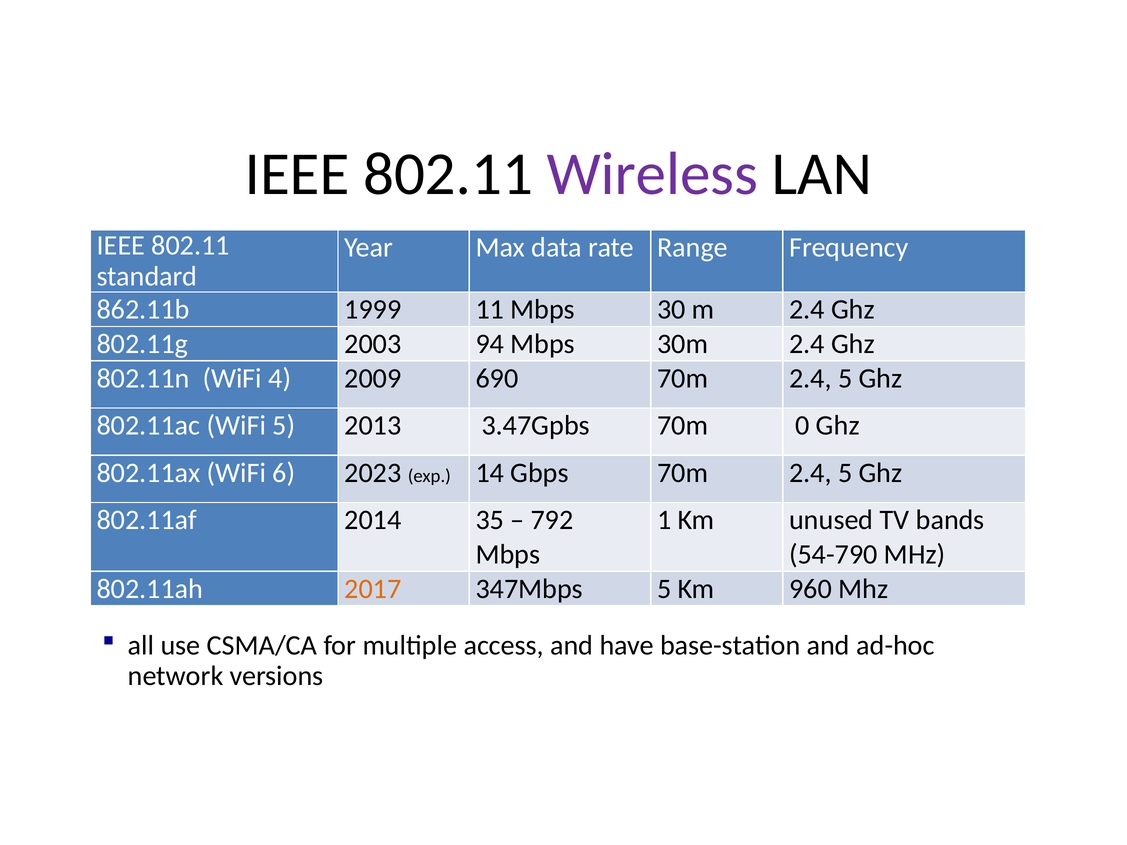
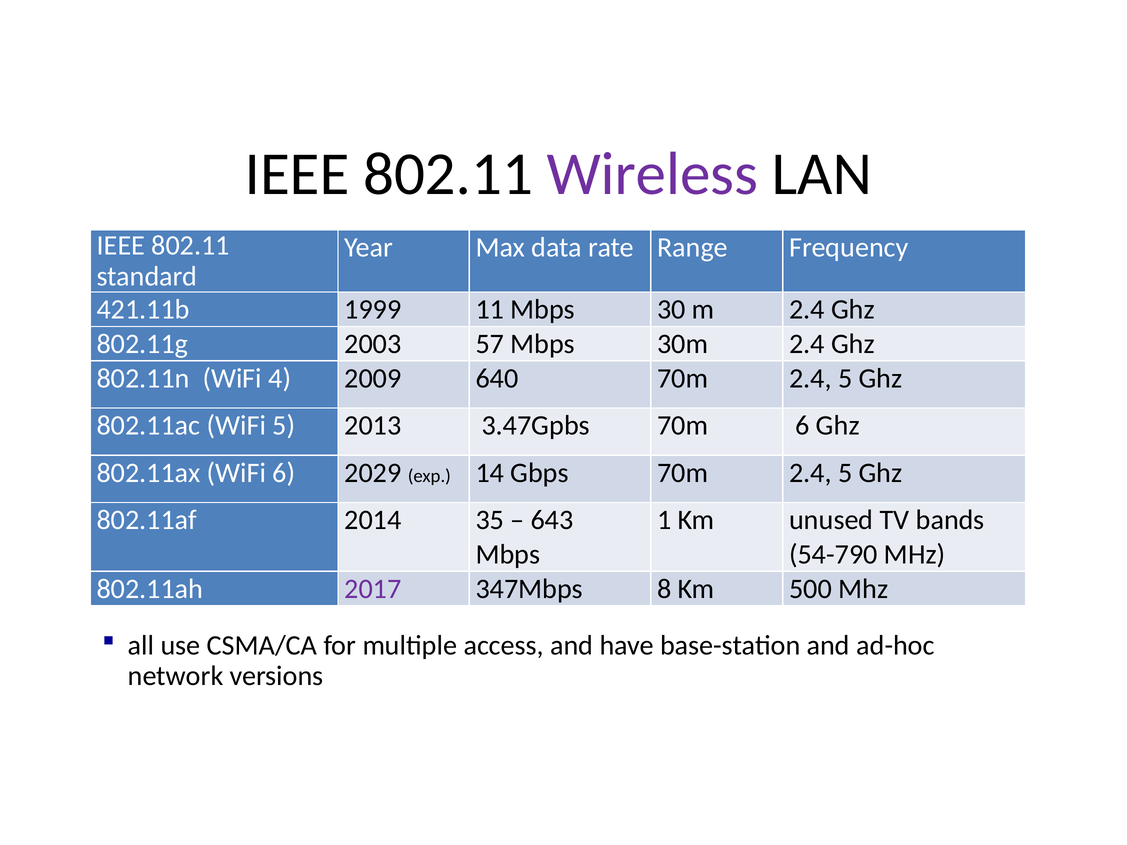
862.11b: 862.11b -> 421.11b (143, 310)
94: 94 -> 57 (490, 344)
690: 690 -> 640 (497, 378)
70m 0: 0 -> 6 (803, 426)
2023: 2023 -> 2029 (373, 473)
792: 792 -> 643 (552, 520)
2017 colour: orange -> purple (373, 589)
347Mbps 5: 5 -> 8 (664, 589)
960: 960 -> 500 (811, 589)
